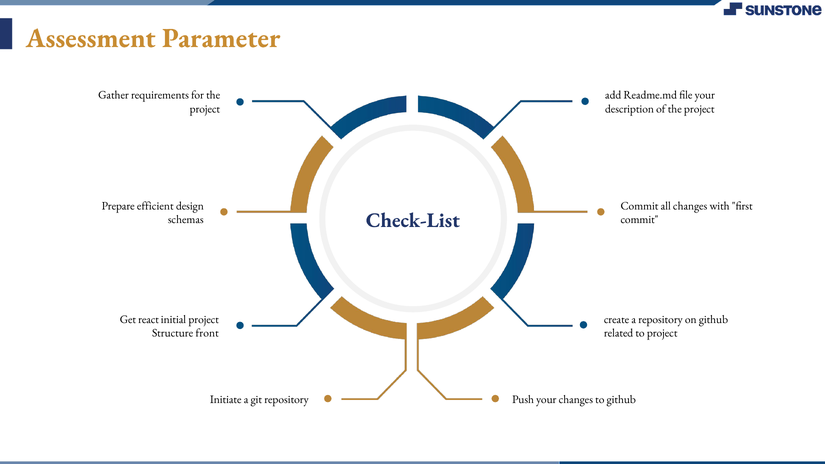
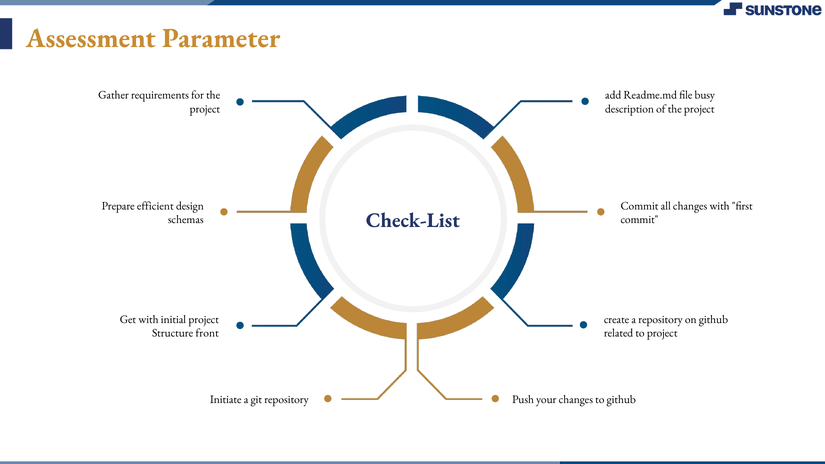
file your: your -> busy (705, 95)
Get react: react -> with (149, 319)
